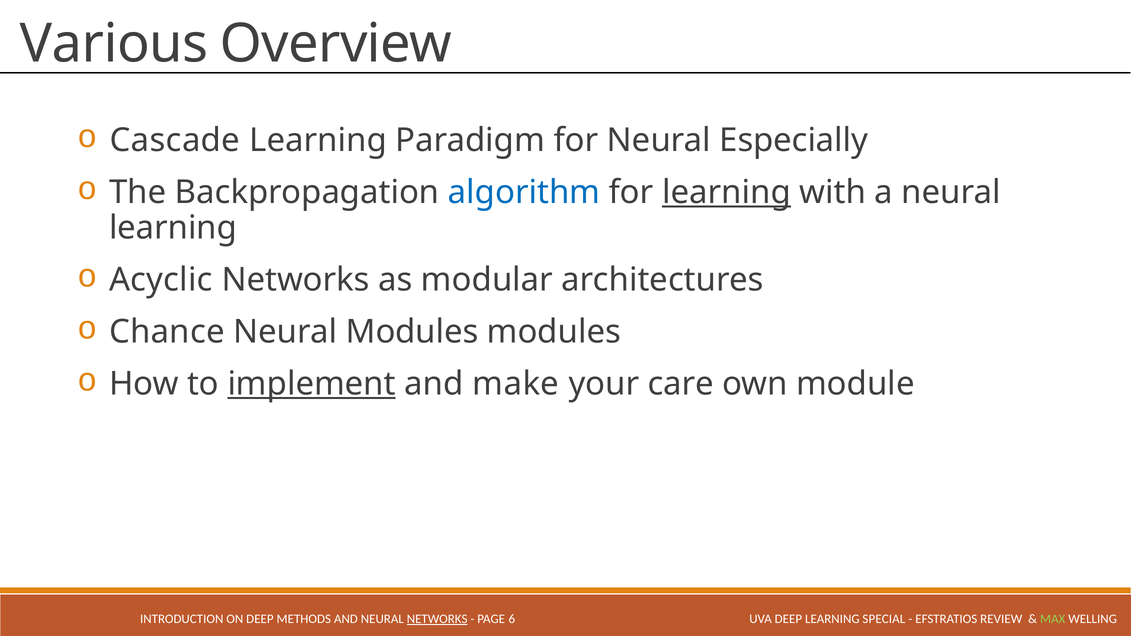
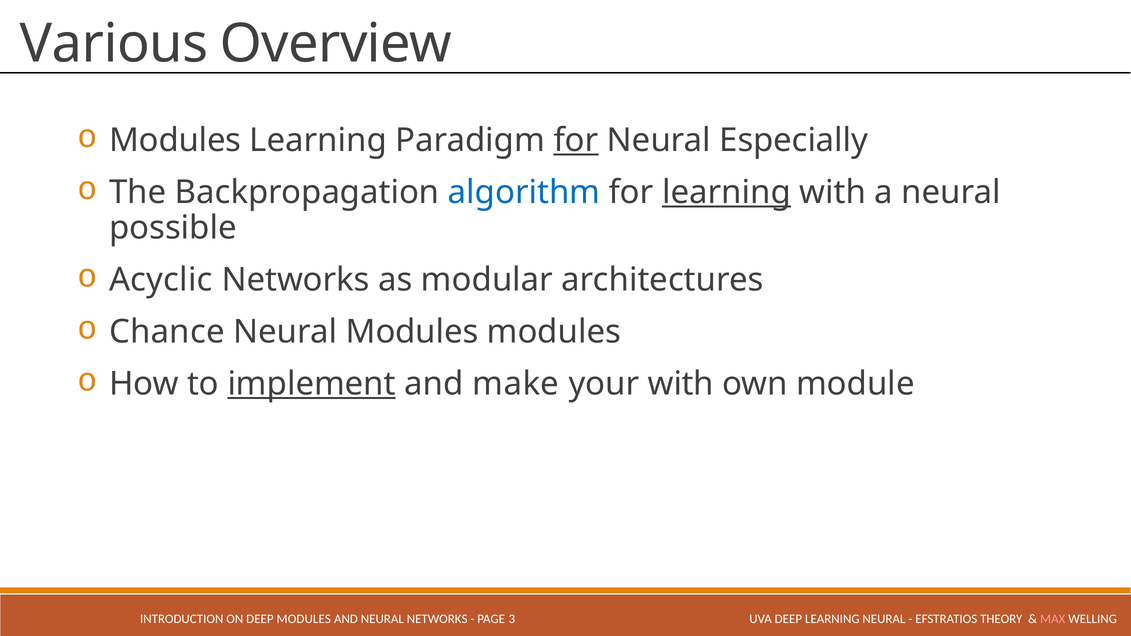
Cascade: Cascade -> Modules (175, 140)
for underline: none -> present (576, 140)
learning: learning -> possible (173, 228)
your care: care -> with (681, 384)
DEEP METHODS: METHODS -> MODULES (304, 619)
NETWORKS underline: present -> none (437, 619)
6: 6 -> 3 (512, 619)
LEARNING SPECIAL: SPECIAL -> NEURAL (884, 619)
REVIEW: REVIEW -> THEORY (1001, 619)
MAX colour: light green -> pink (1053, 619)
